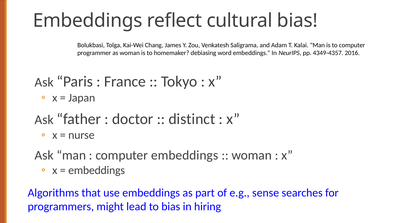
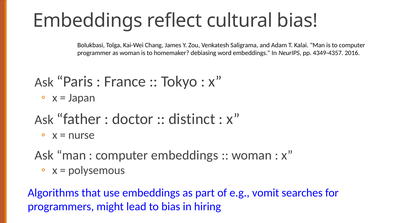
embeddings: embeddings -> polysemous (97, 170)
sense: sense -> vomit (266, 193)
